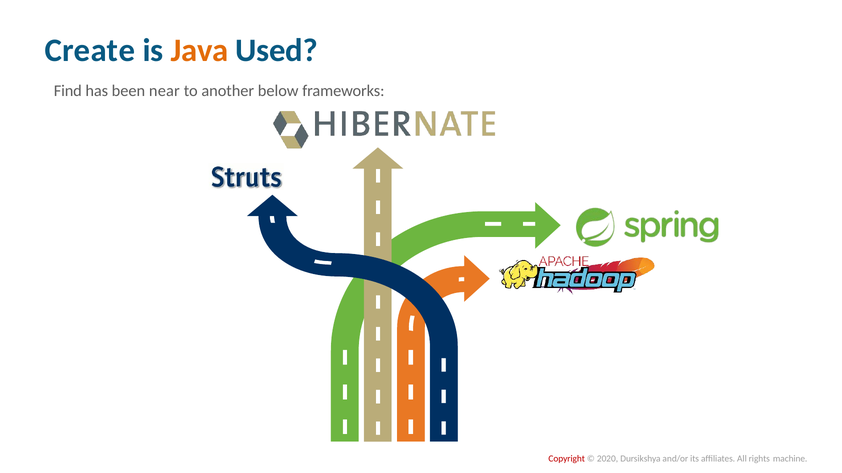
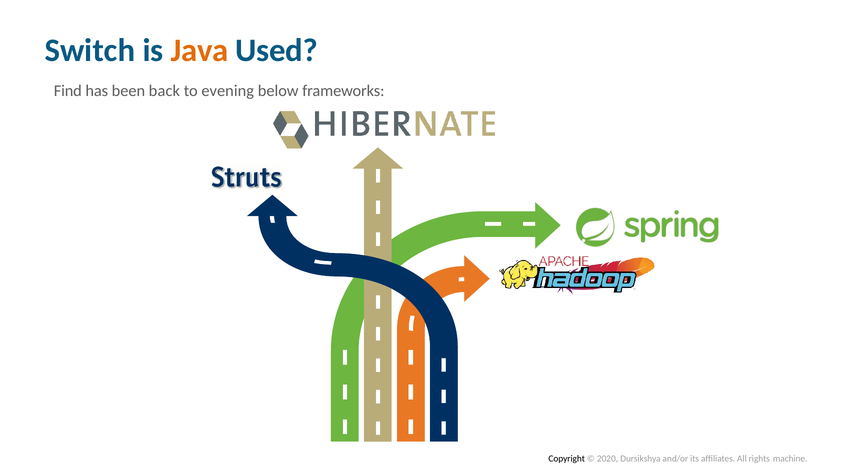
Create: Create -> Switch (90, 51)
near: near -> back (164, 91)
another: another -> evening (228, 91)
Copyright colour: red -> black (567, 459)
